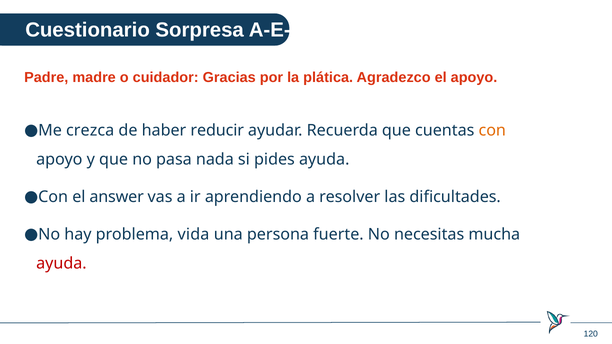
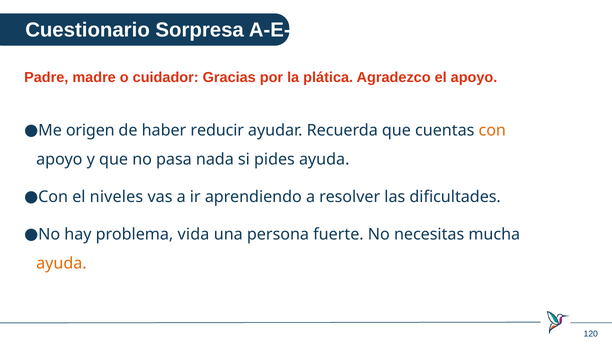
crezca: crezca -> origen (90, 130)
answer: answer -> niveles (116, 197)
ayuda colour: red -> orange (61, 264)
